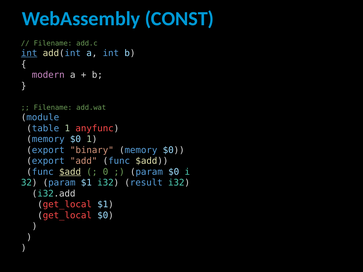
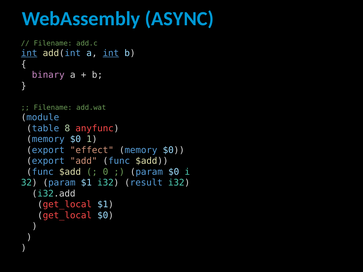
CONST: CONST -> ASYNC (179, 19)
int underline: none -> present (111, 53)
modern: modern -> binary (48, 75)
table 1: 1 -> 8 (67, 128)
binary: binary -> effect (92, 150)
$add underline: present -> none (70, 172)
